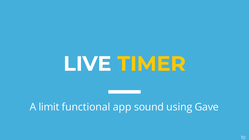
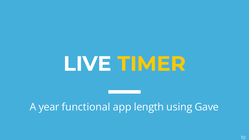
limit: limit -> year (49, 107)
sound: sound -> length (149, 107)
